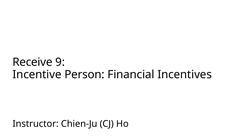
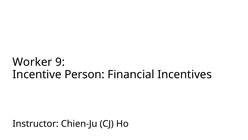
Receive: Receive -> Worker (32, 62)
